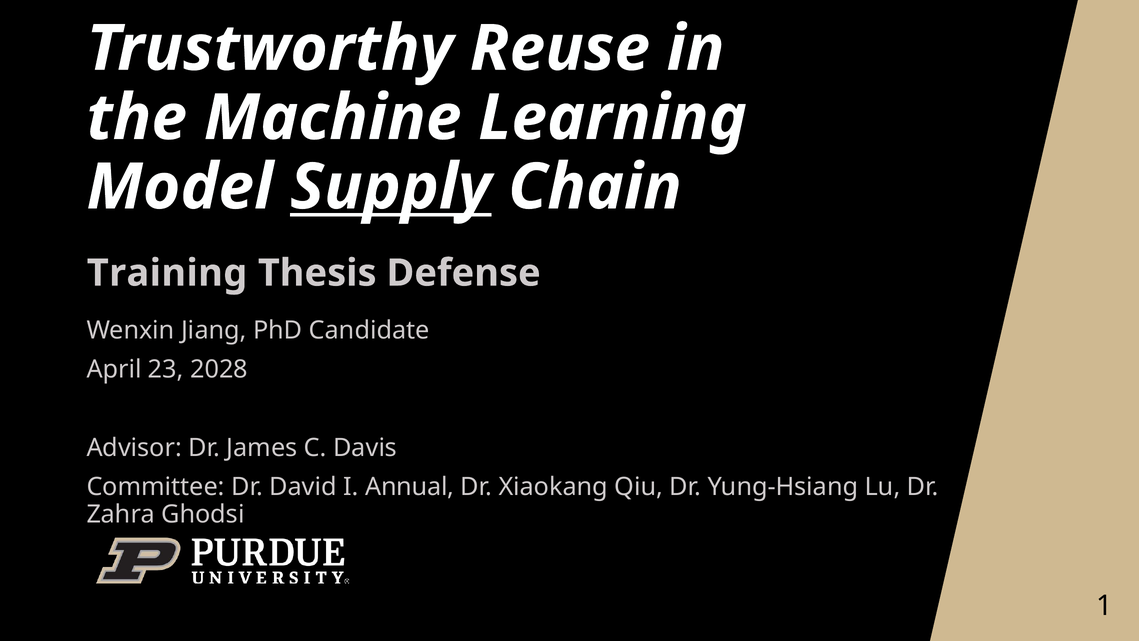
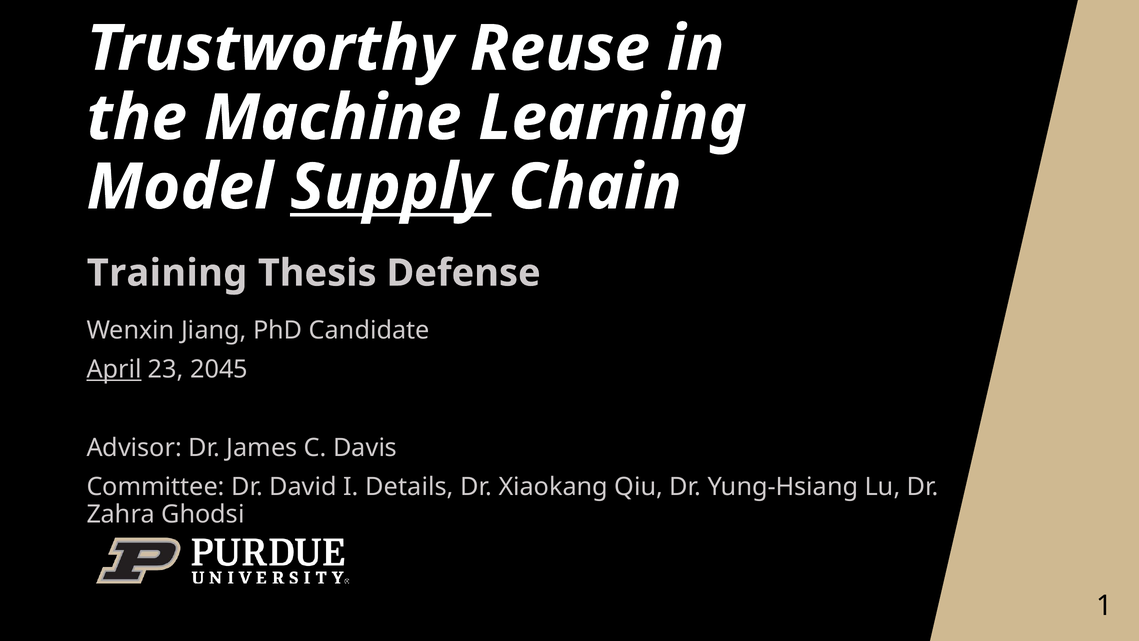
April underline: none -> present (114, 369)
2028: 2028 -> 2045 (219, 369)
Annual: Annual -> Details (409, 487)
